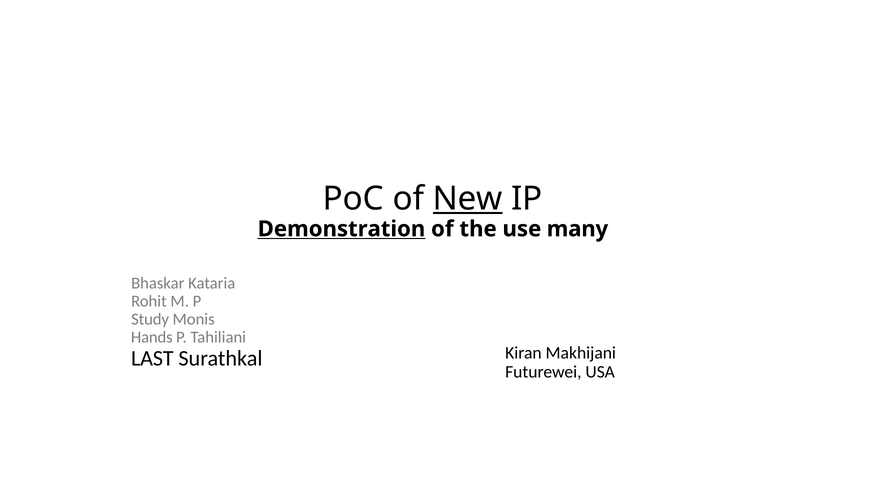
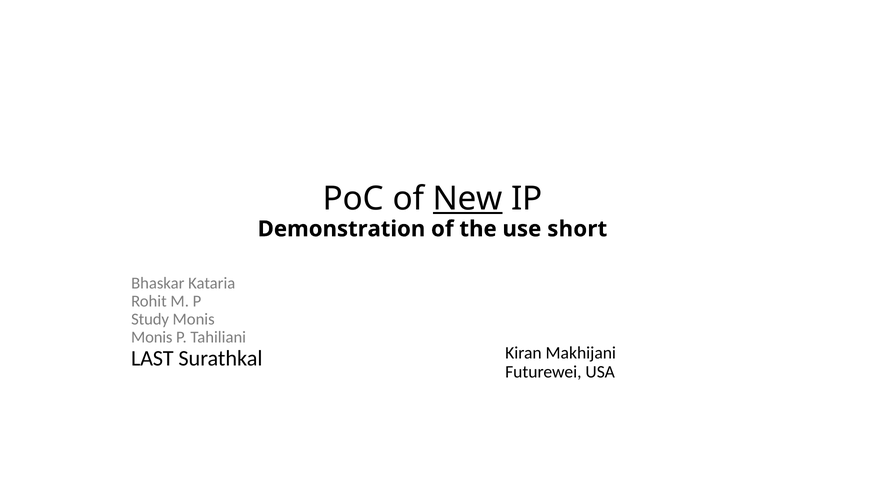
Demonstration underline: present -> none (341, 229)
many: many -> short (577, 229)
Hands: Hands -> Monis (152, 337)
